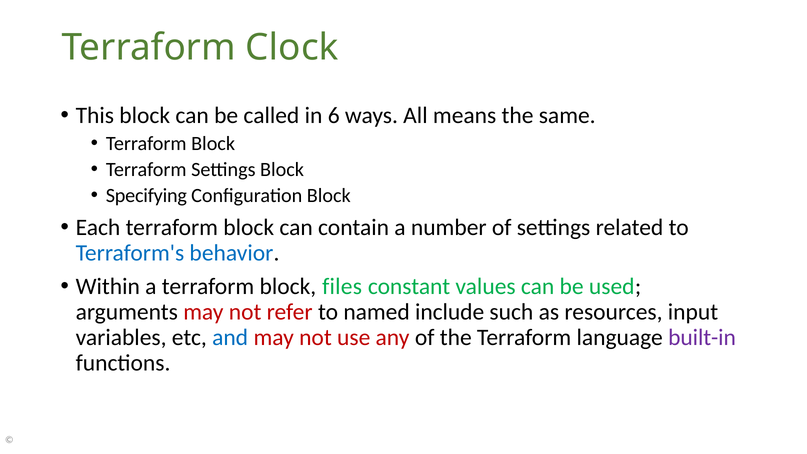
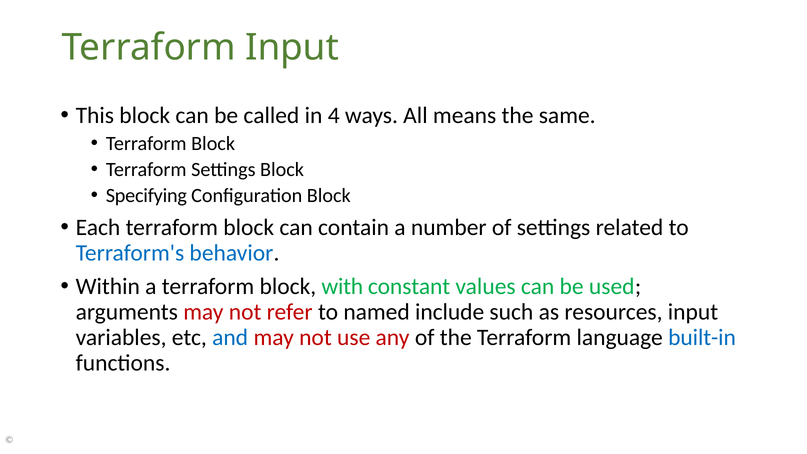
Terraform Clock: Clock -> Input (292, 48)
6: 6 -> 4 (334, 116)
files: files -> with (342, 287)
built-in colour: purple -> blue (702, 337)
